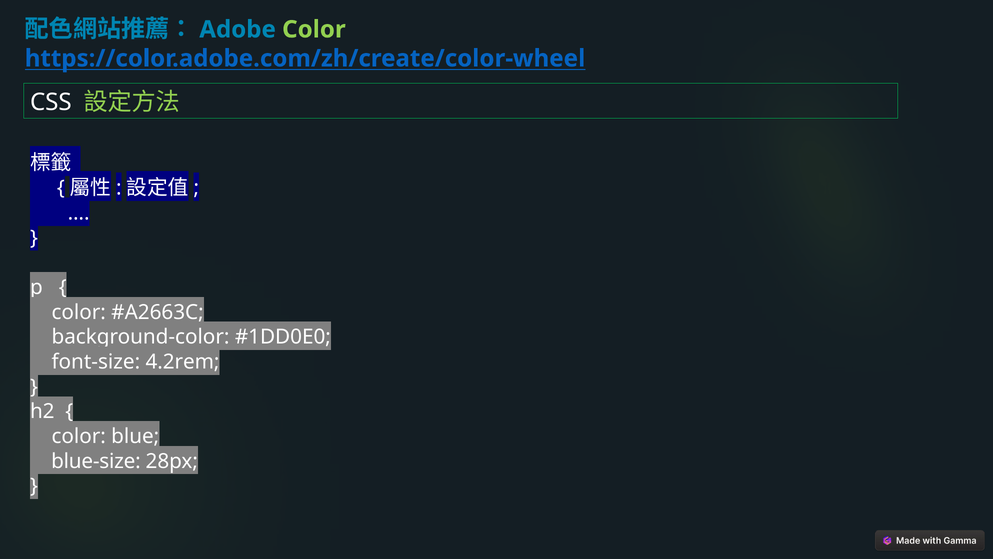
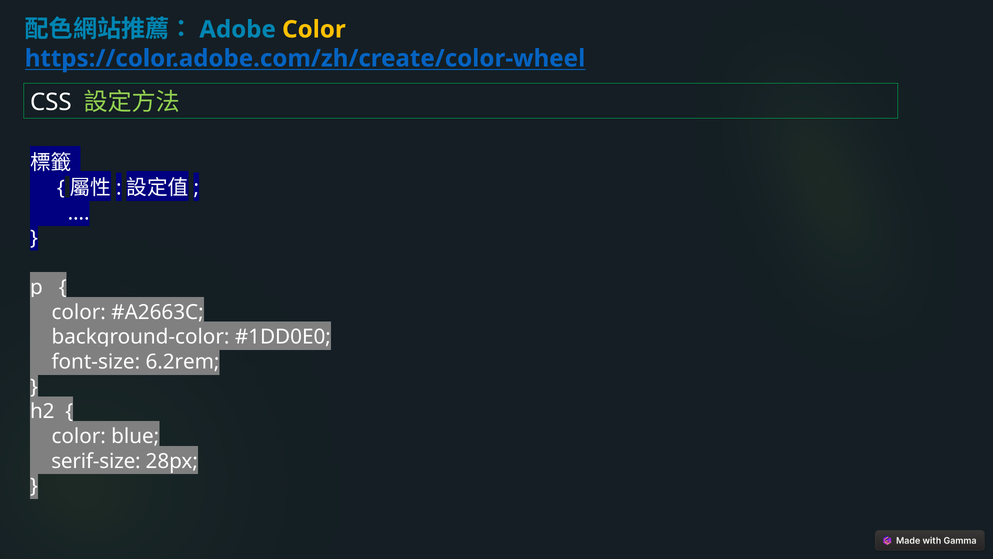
Color colour: light green -> yellow (314, 29)
4.2rem: 4.2rem -> 6.2rem (183, 362)
blue-size: blue-size -> serif-size (96, 461)
